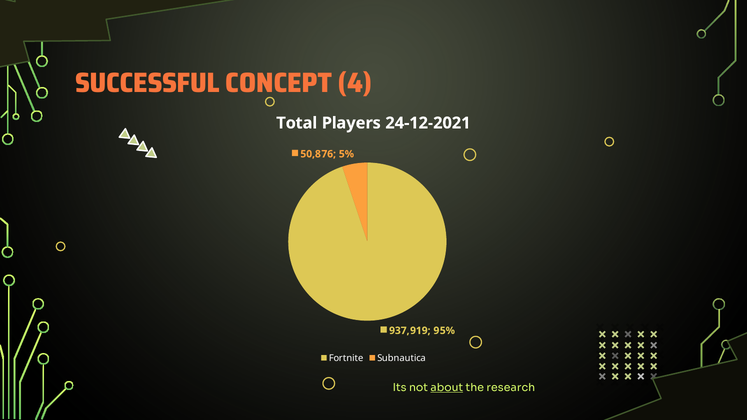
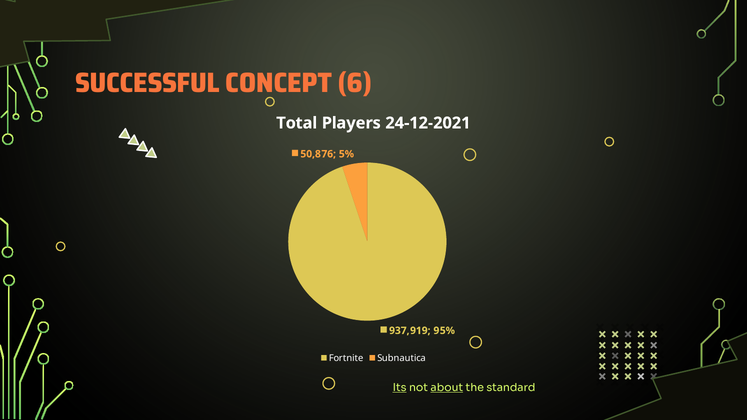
4: 4 -> 6 (355, 83)
Its underline: none -> present (400, 388)
research: research -> standard (511, 388)
